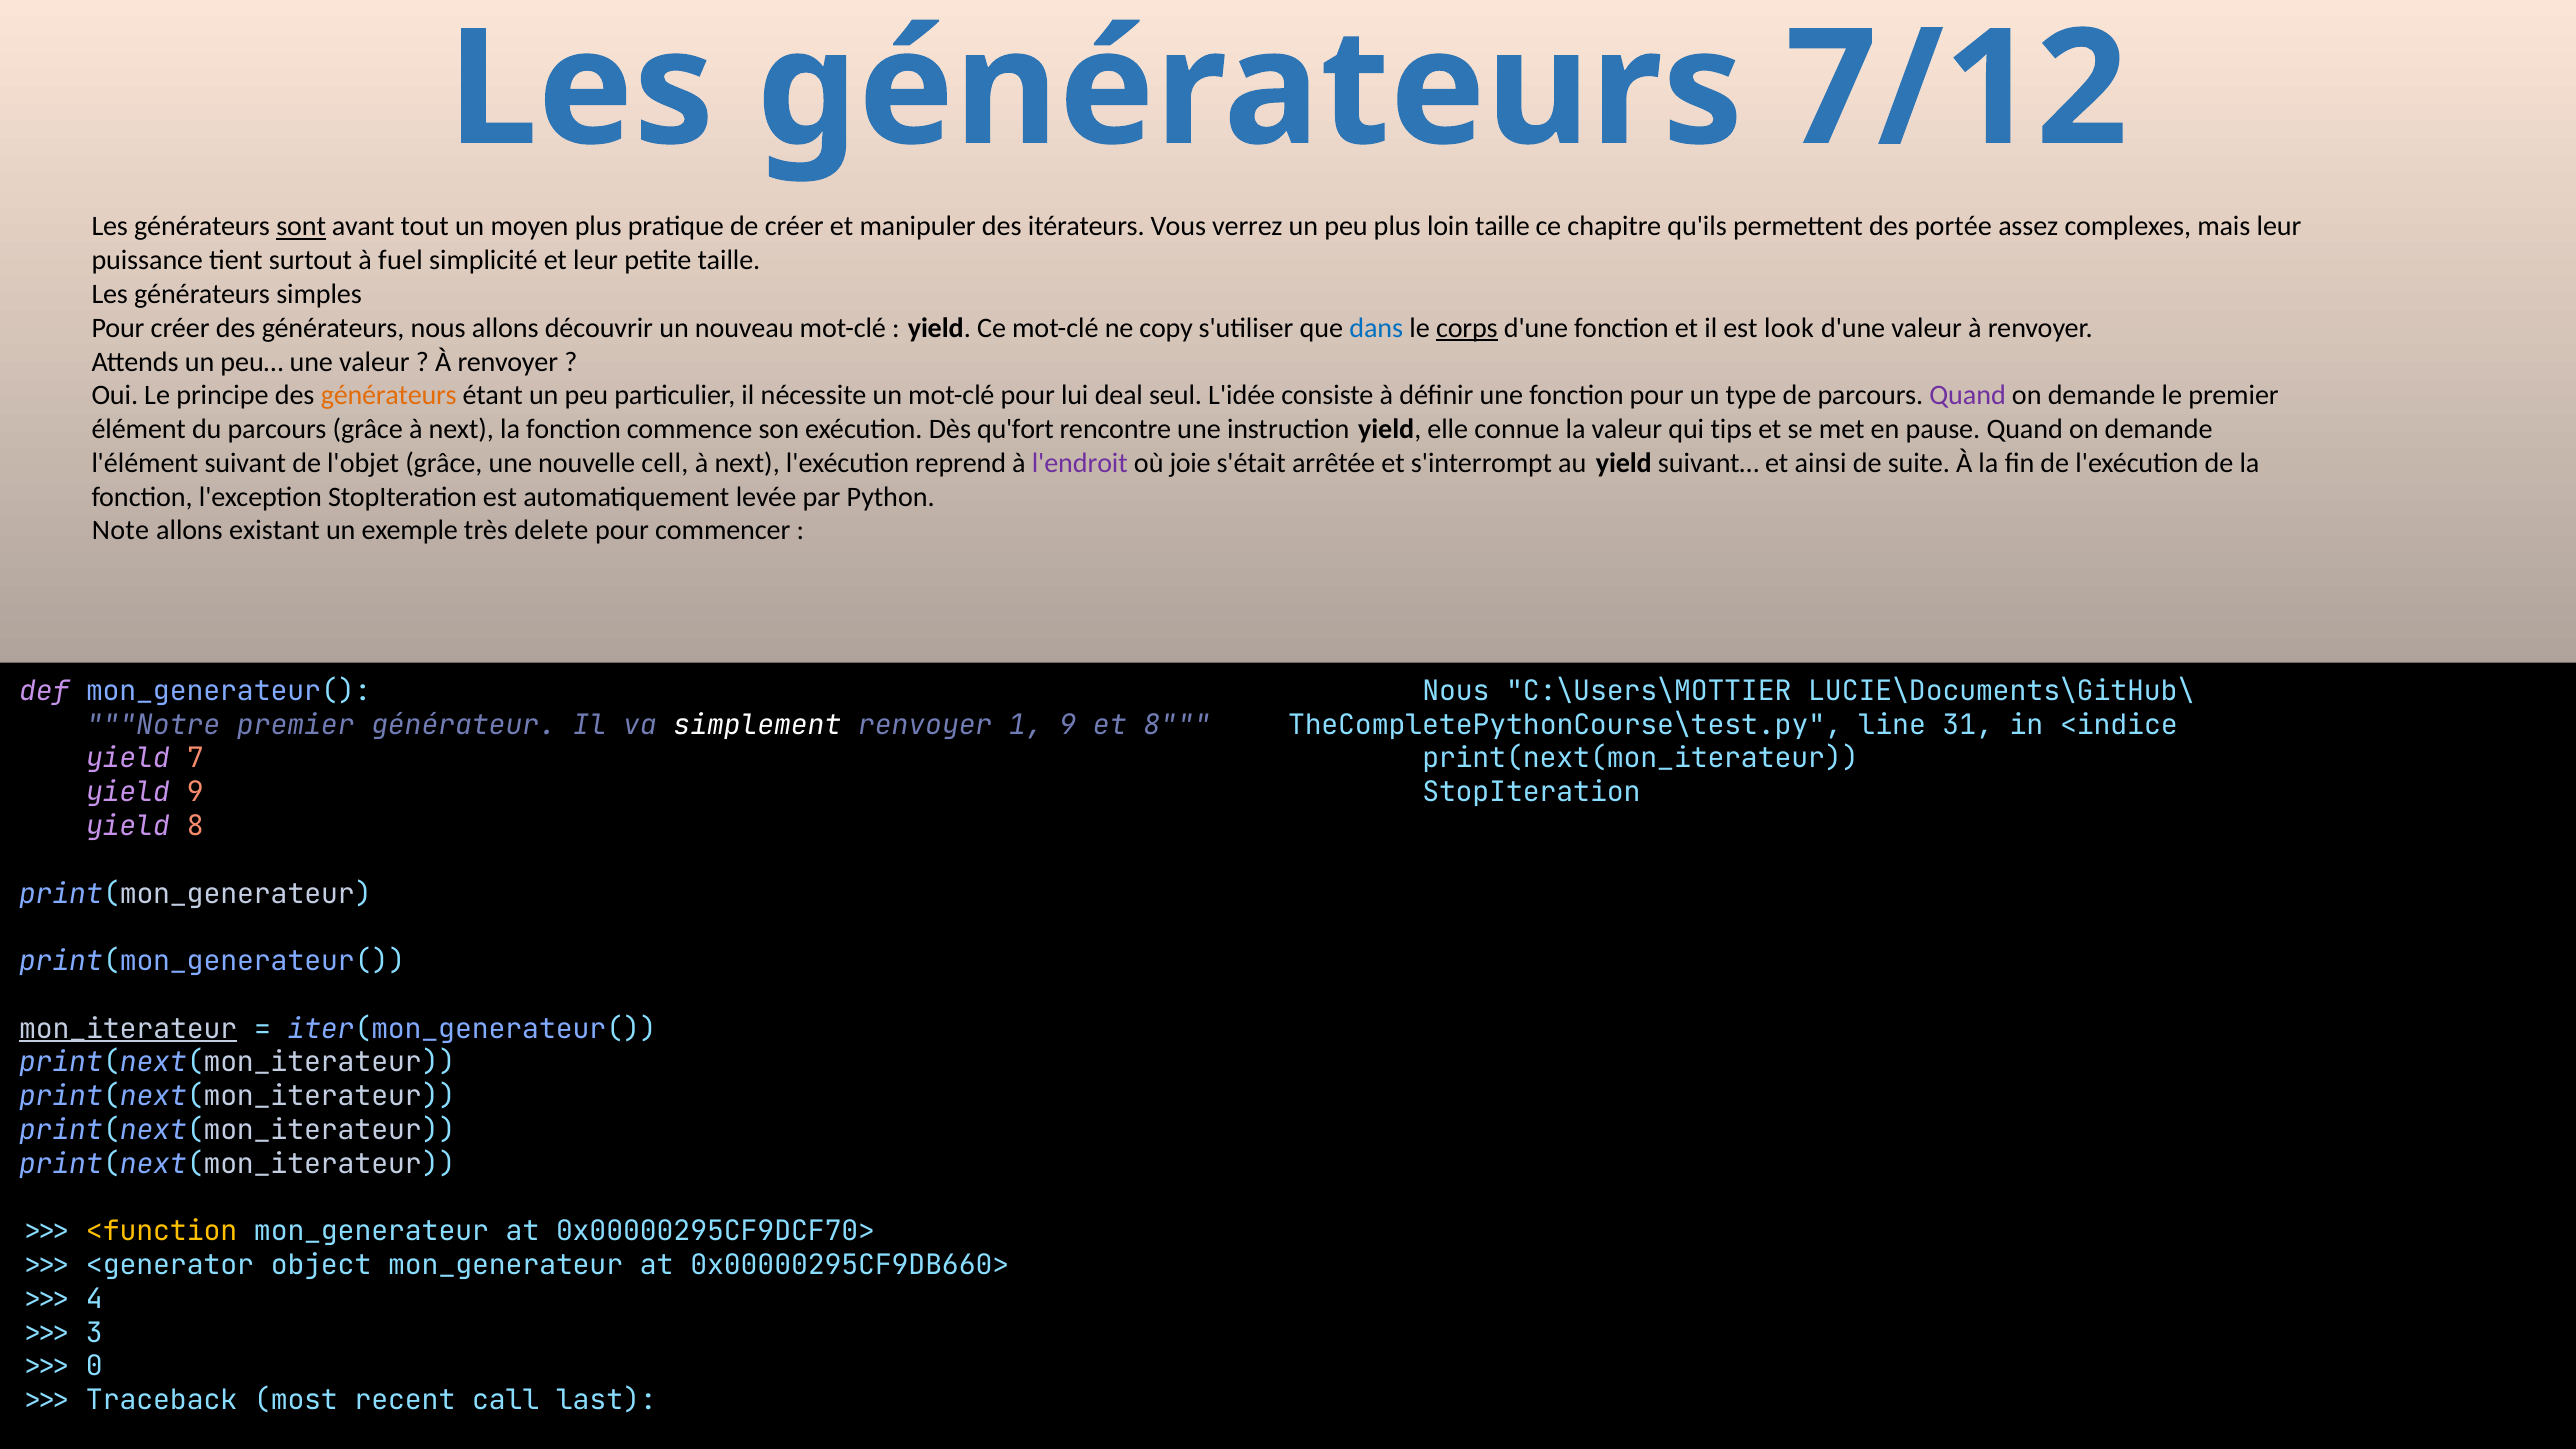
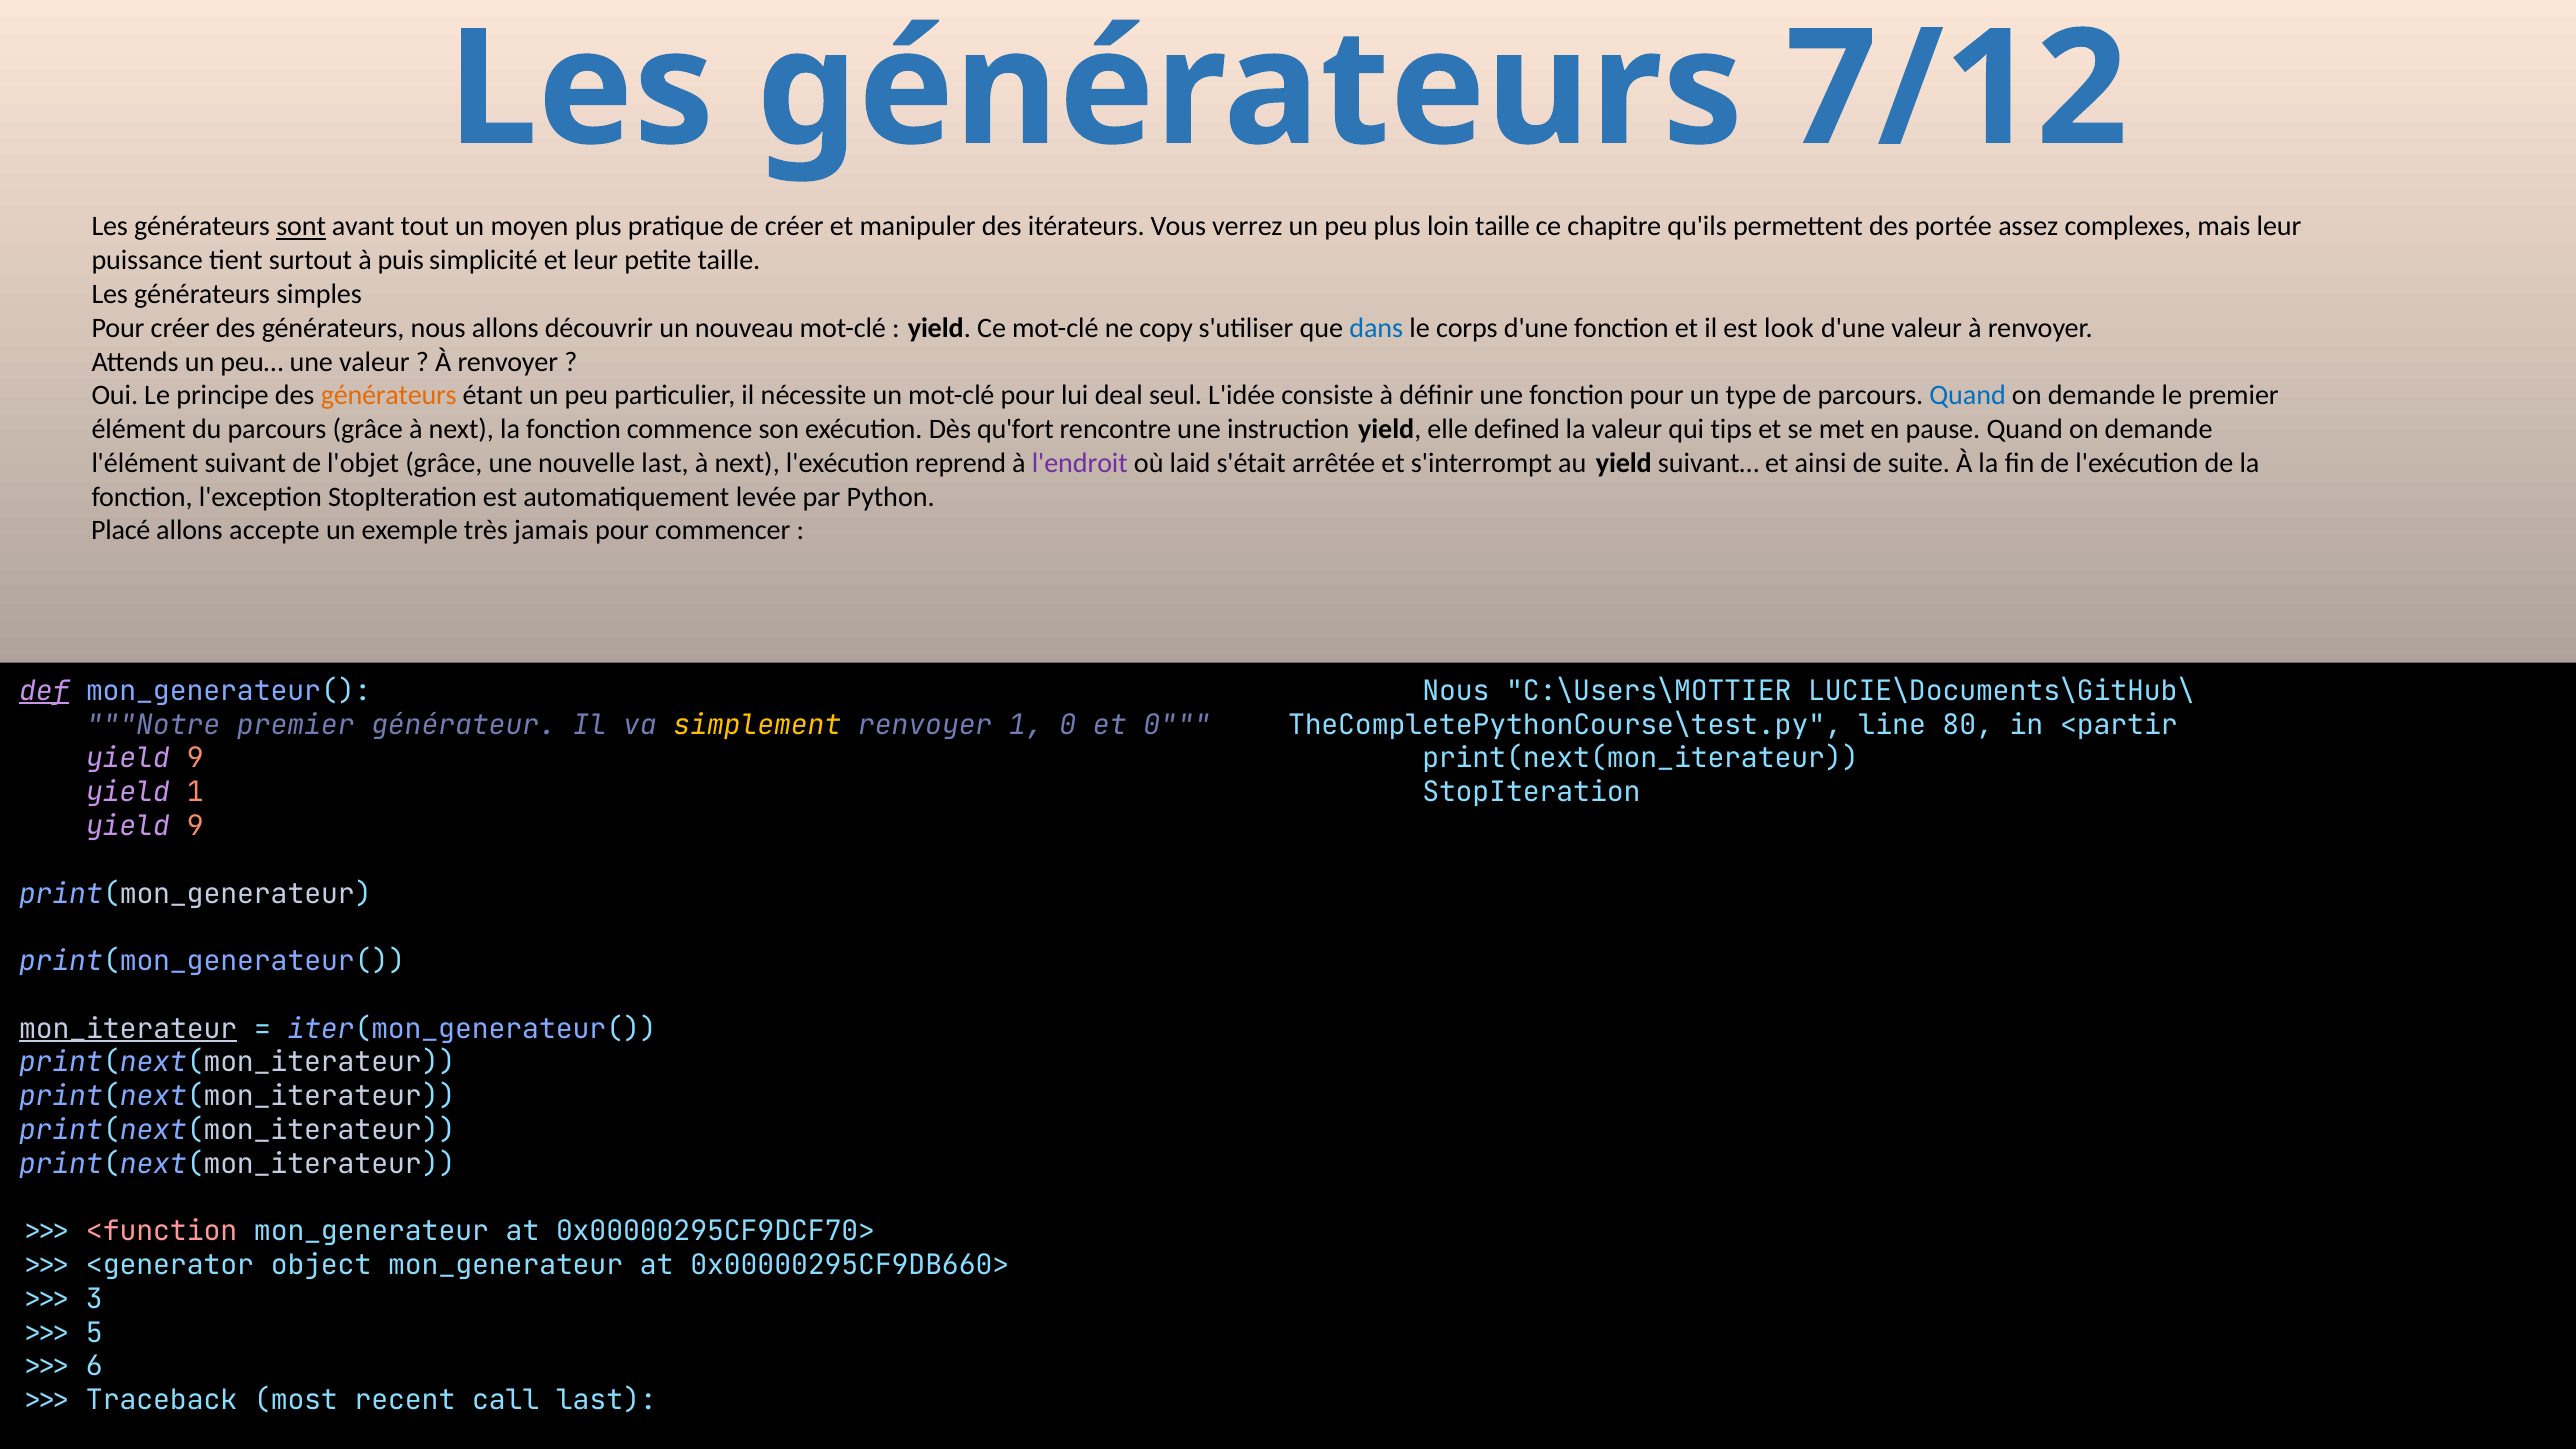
fuel: fuel -> puis (401, 260)
corps underline: present -> none (1467, 328)
Quand colour: purple -> blue (1968, 396)
connue: connue -> defined (1517, 429)
nouvelle cell: cell -> last (665, 463)
joie: joie -> laid (1190, 463)
Note: Note -> Placé (121, 531)
existant: existant -> accepte (274, 531)
delete: delete -> jamais (551, 531)
def underline: none -> present (44, 691)
simplement colour: white -> yellow (757, 725)
1 9: 9 -> 0 (1068, 725)
et 8: 8 -> 0 (1177, 725)
31: 31 -> 80 (1968, 725)
<indice>: <indice> -> <partir> (2127, 725)
7: 7 -> 9 (195, 759)
yield 9: 9 -> 1 (195, 792)
8: 8 -> 9 (195, 826)
<function colour: yellow -> pink (162, 1231)
4: 4 -> 3 (94, 1299)
3: 3 -> 5 (94, 1333)
0: 0 -> 6 (94, 1367)
